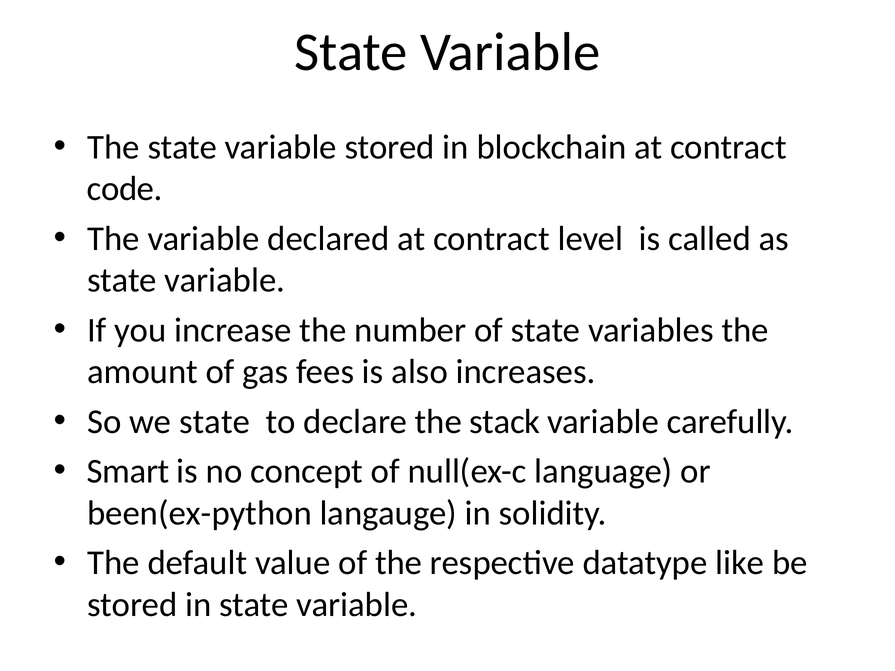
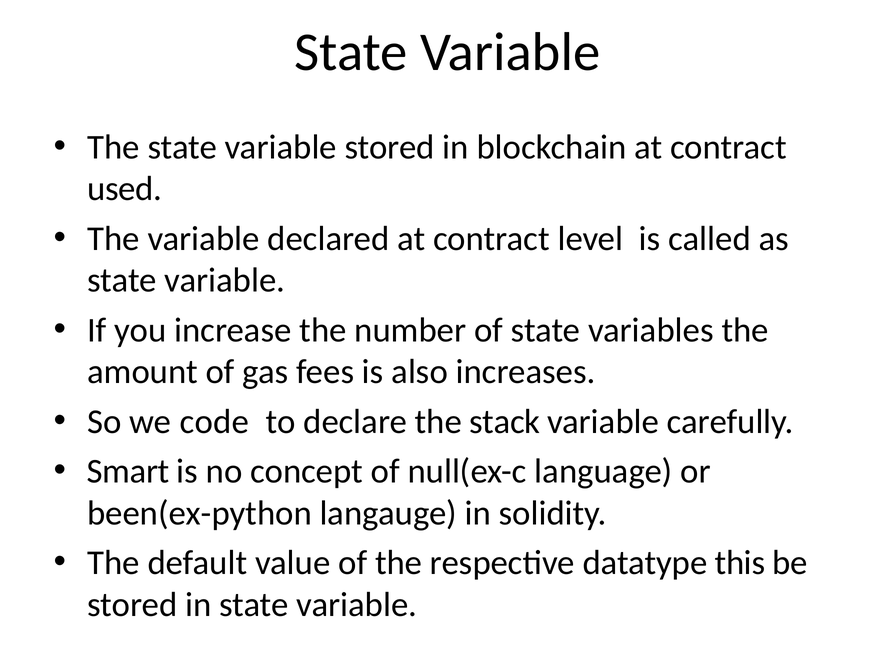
code: code -> used (125, 189)
we state: state -> code (214, 422)
like: like -> this (740, 563)
